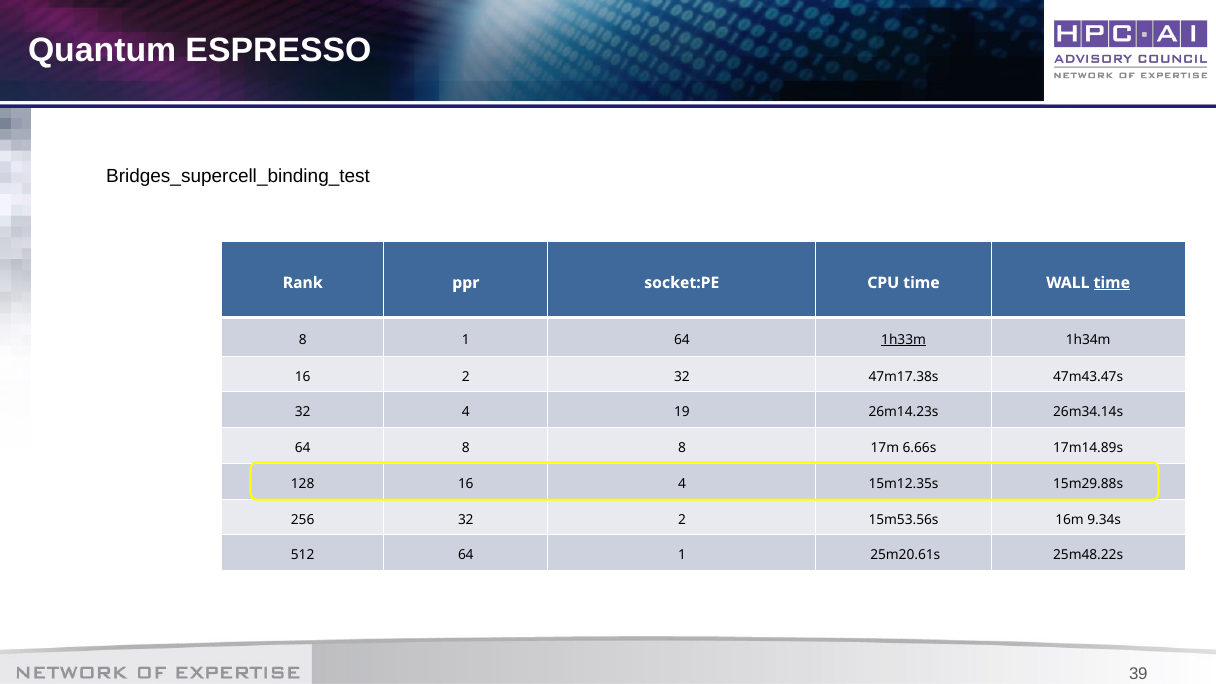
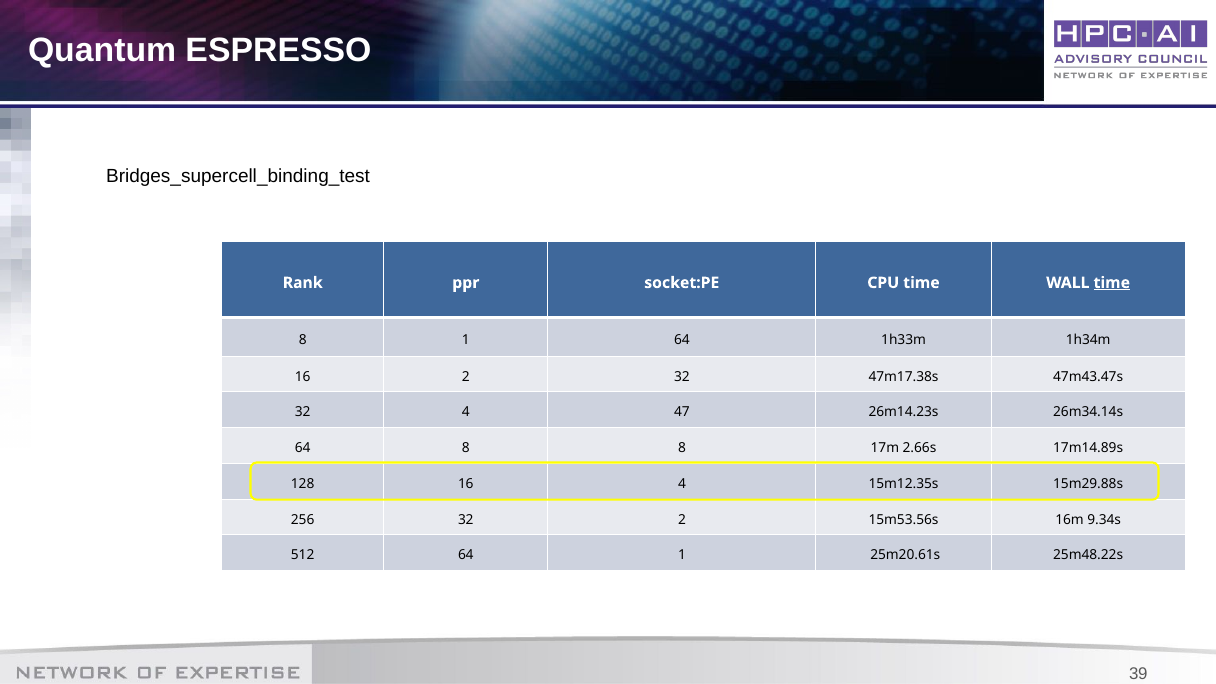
1h33m underline: present -> none (904, 340)
19: 19 -> 47 (682, 412)
6.66s: 6.66s -> 2.66s (919, 448)
